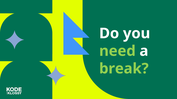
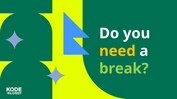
need colour: light green -> yellow (117, 51)
